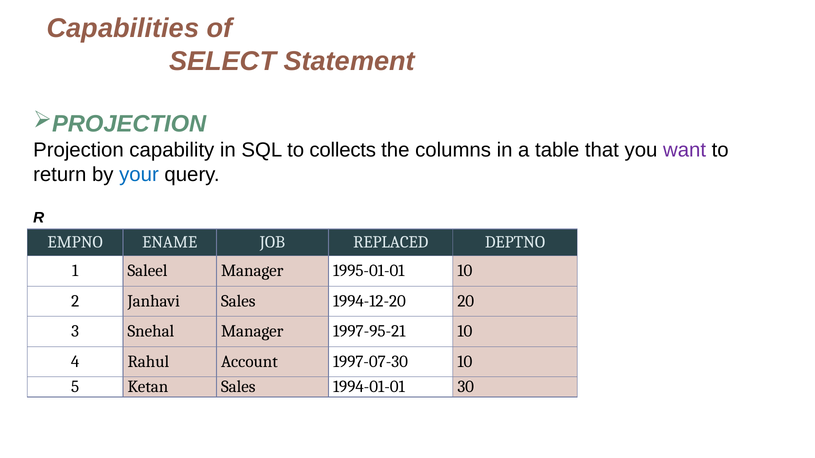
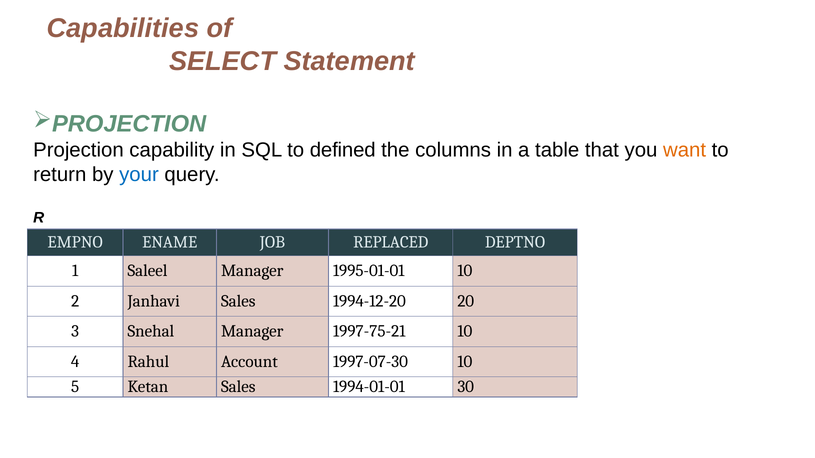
collects: collects -> defined (343, 150)
want colour: purple -> orange (685, 150)
1997-95-21: 1997-95-21 -> 1997-75-21 (369, 332)
